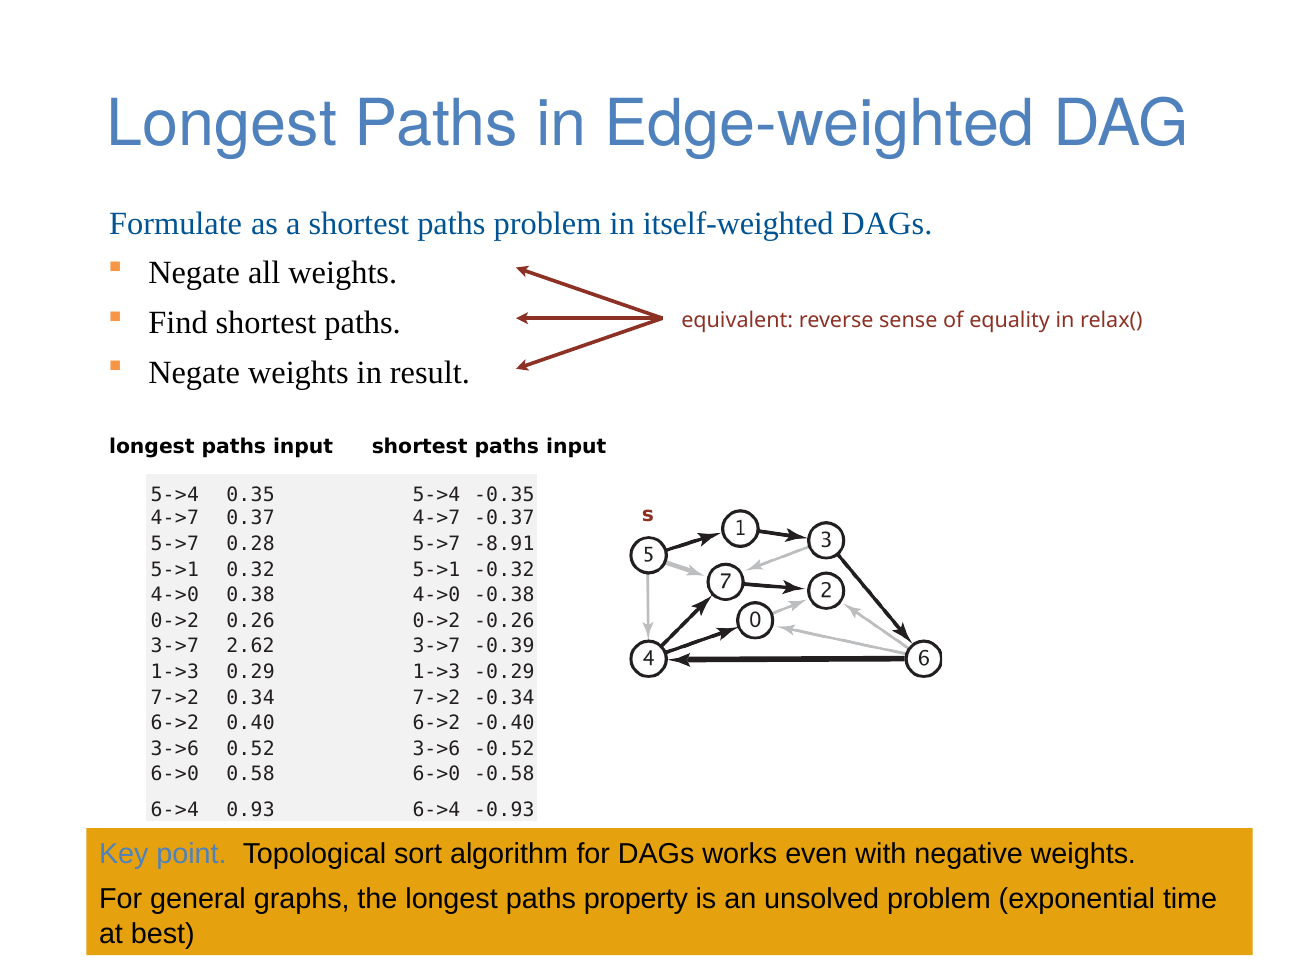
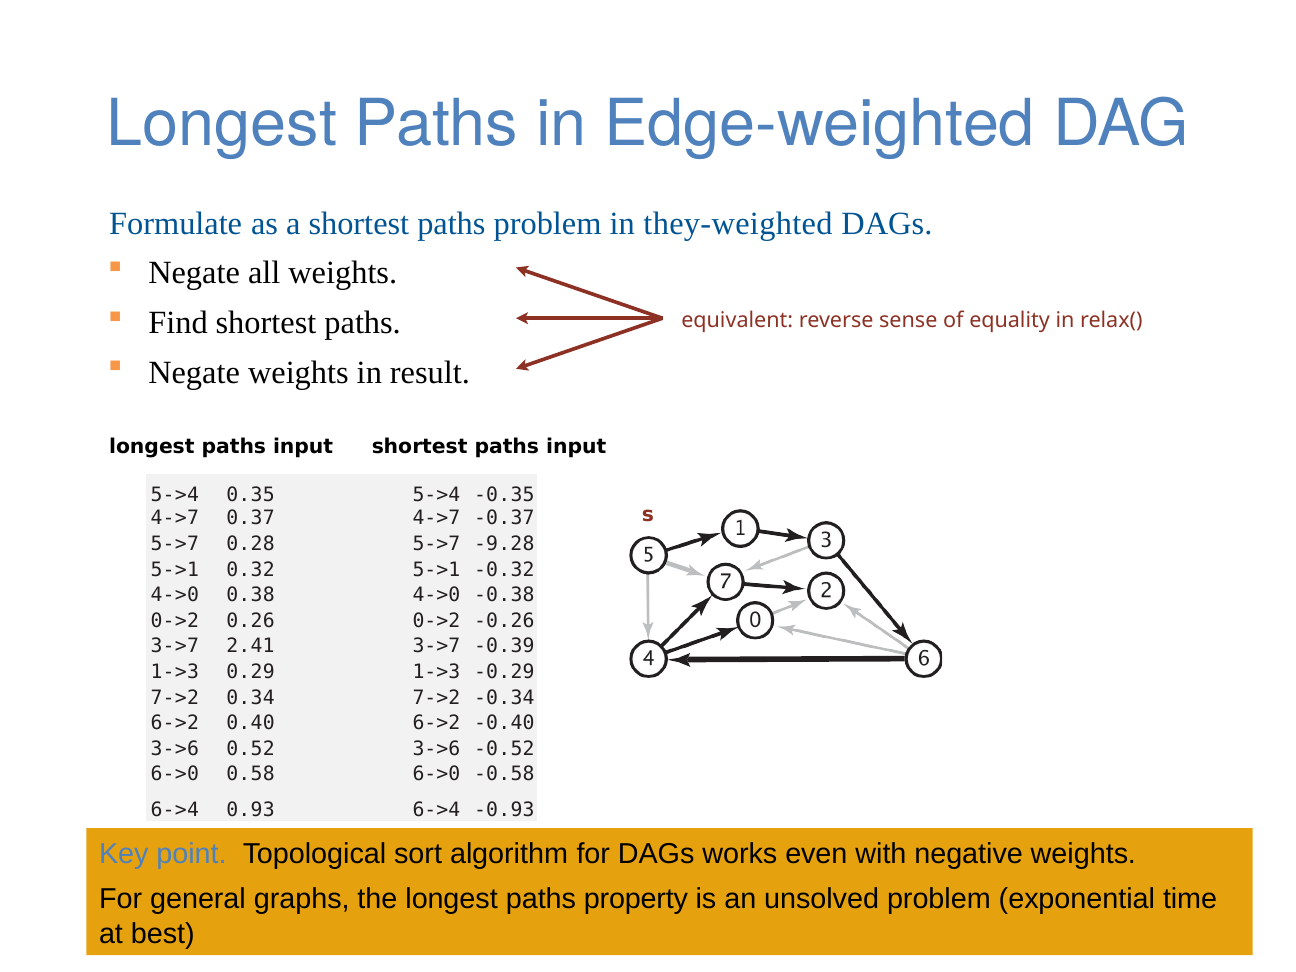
itself-weighted: itself-weighted -> they-weighted (738, 224)
-8.91: -8.91 -> -9.28 (504, 544)
2.62: 2.62 -> 2.41 (250, 646)
